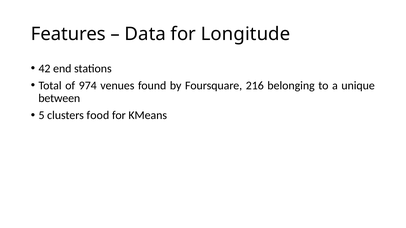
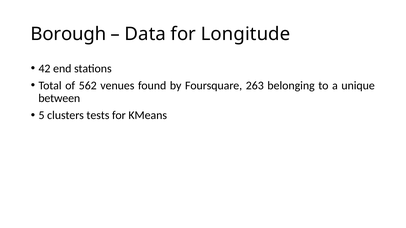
Features: Features -> Borough (68, 34)
974: 974 -> 562 (88, 86)
216: 216 -> 263 (255, 86)
food: food -> tests (98, 115)
